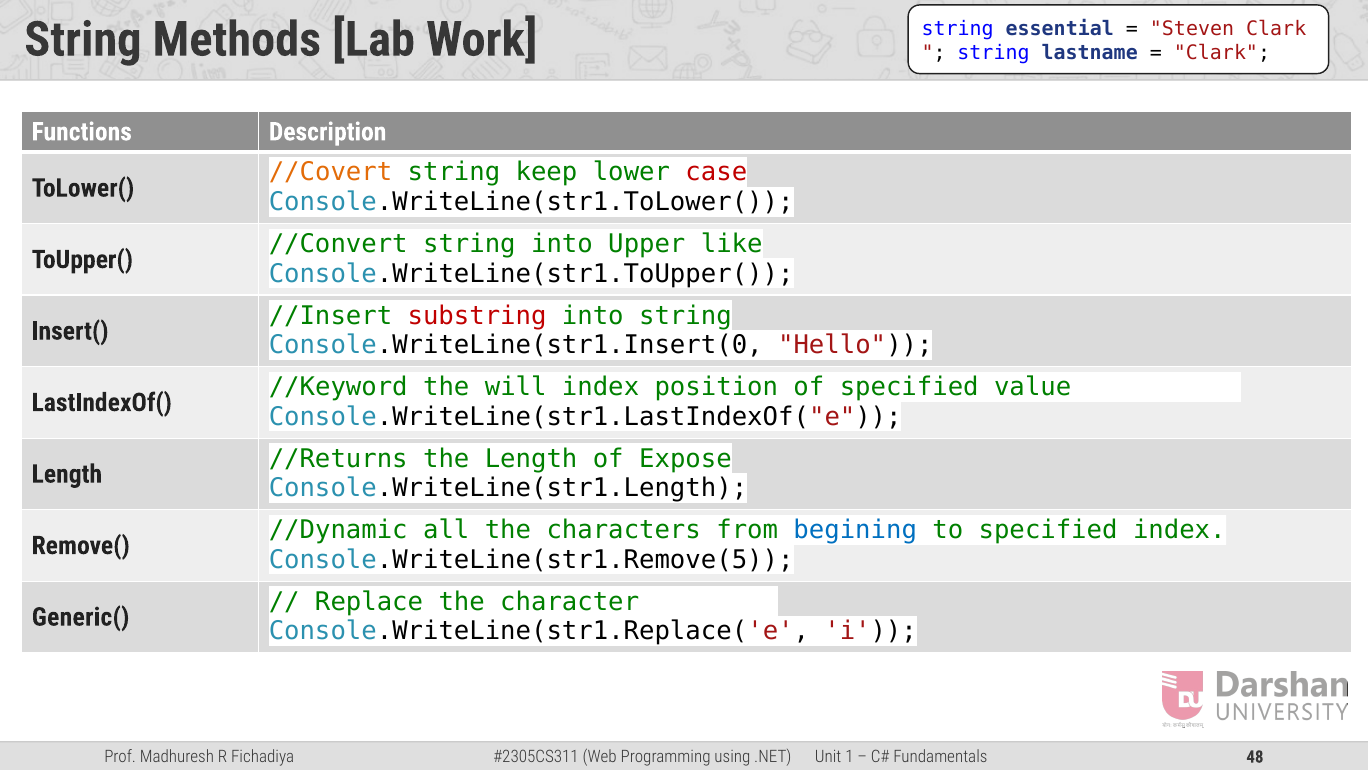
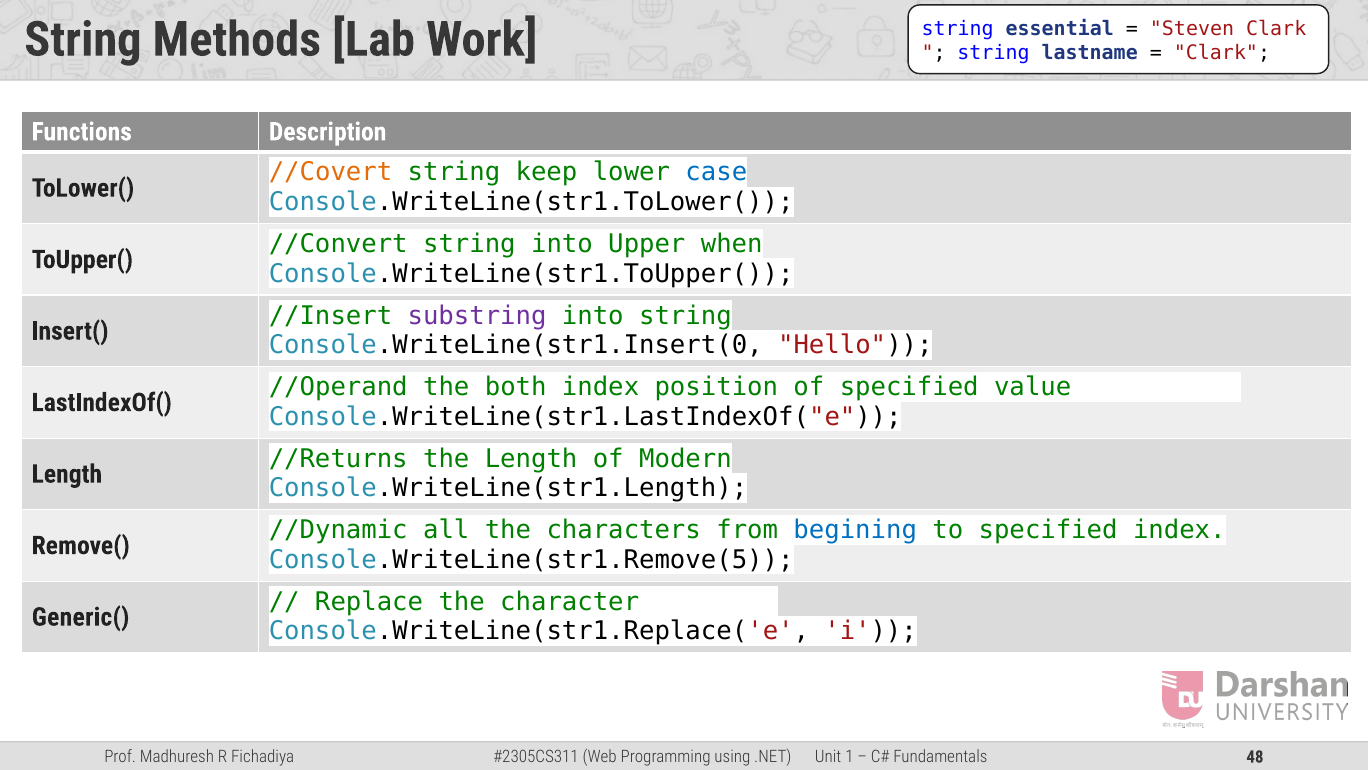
case colour: red -> blue (716, 172)
like: like -> when (732, 244)
substring colour: red -> purple (477, 315)
//Keyword: //Keyword -> //Operand (338, 387)
will: will -> both (516, 387)
Expose: Expose -> Modern (685, 458)
